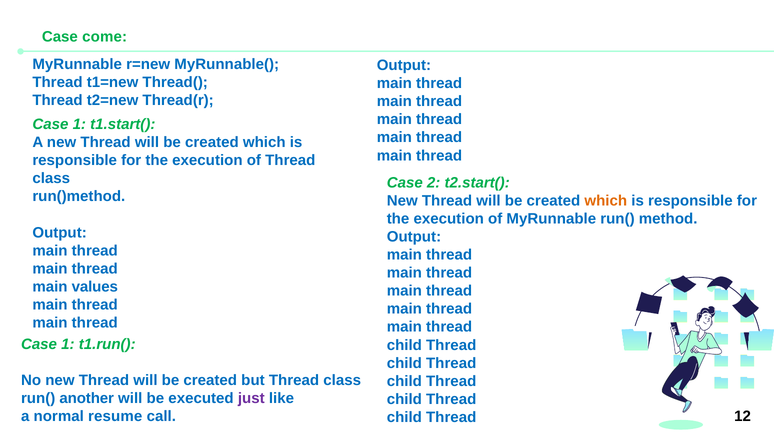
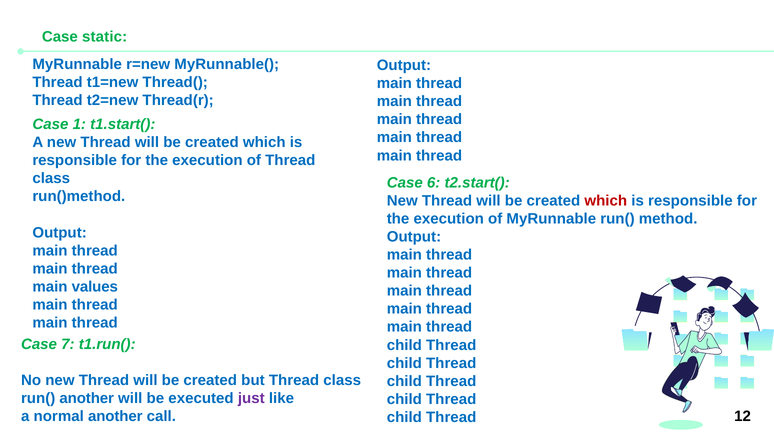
come: come -> static (105, 37)
2: 2 -> 6 (434, 183)
which colour: orange -> red (606, 201)
1: 1 -> 7 (68, 345)
normal resume: resume -> another (115, 417)
